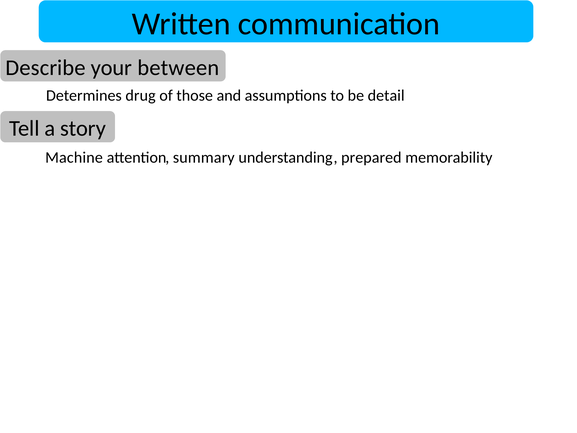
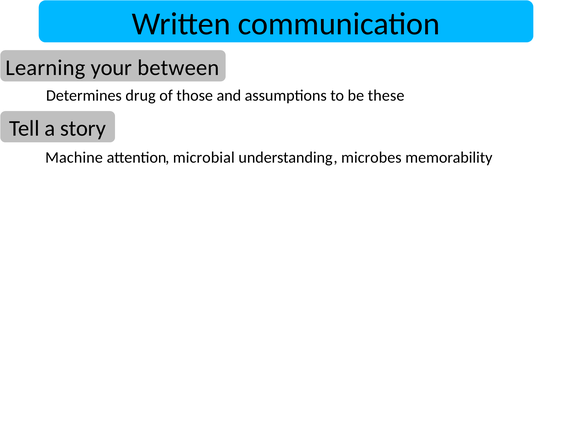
Describe: Describe -> Learning (46, 68)
detail: detail -> these (386, 95)
summary: summary -> microbial (204, 157)
prepared: prepared -> microbes (371, 157)
